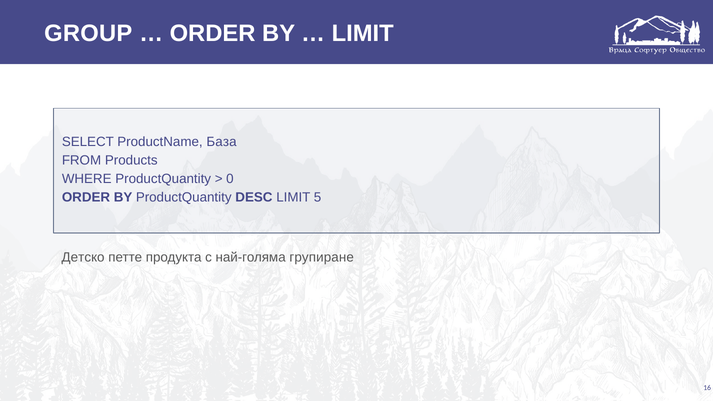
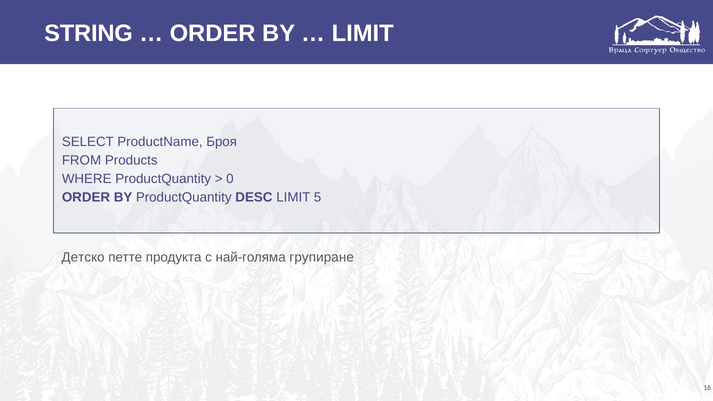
GROUP: GROUP -> STRING (88, 33)
База: База -> Броя (222, 142)
